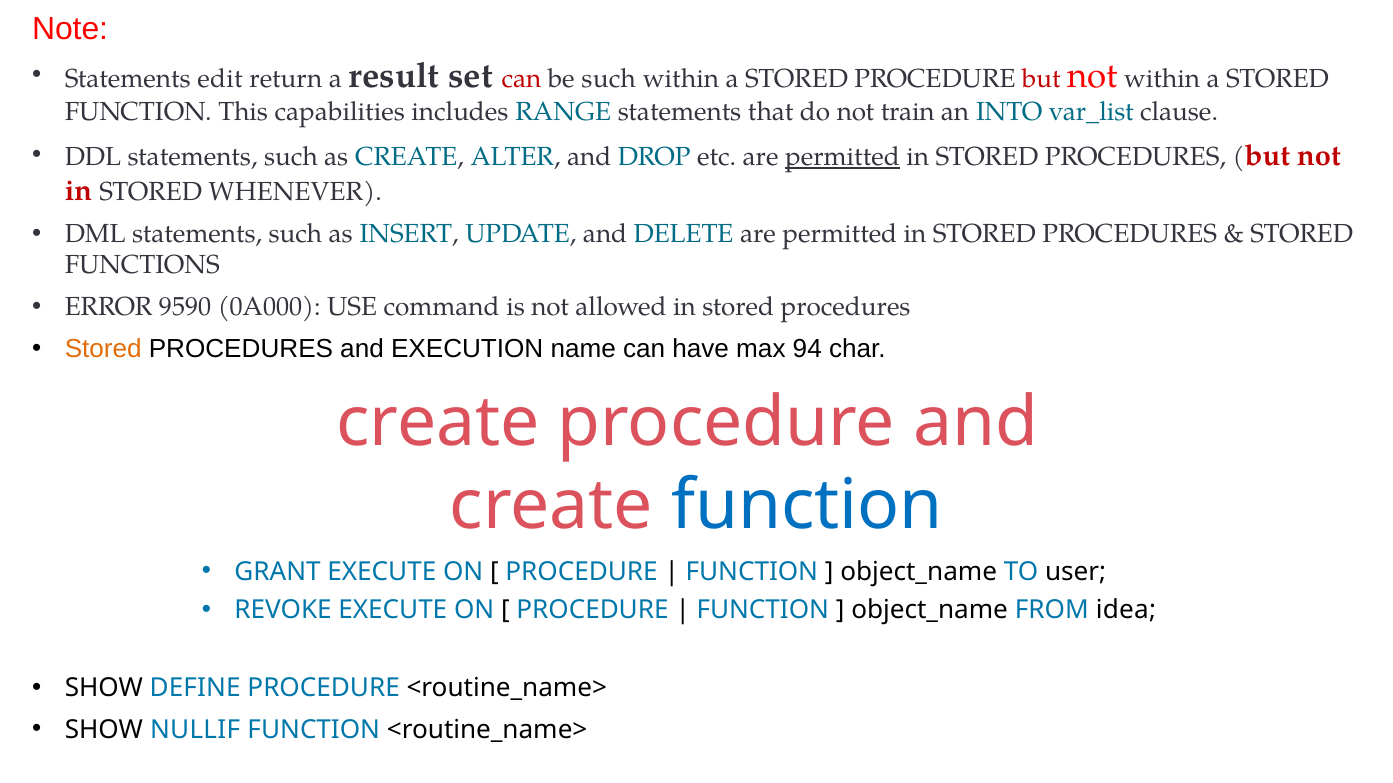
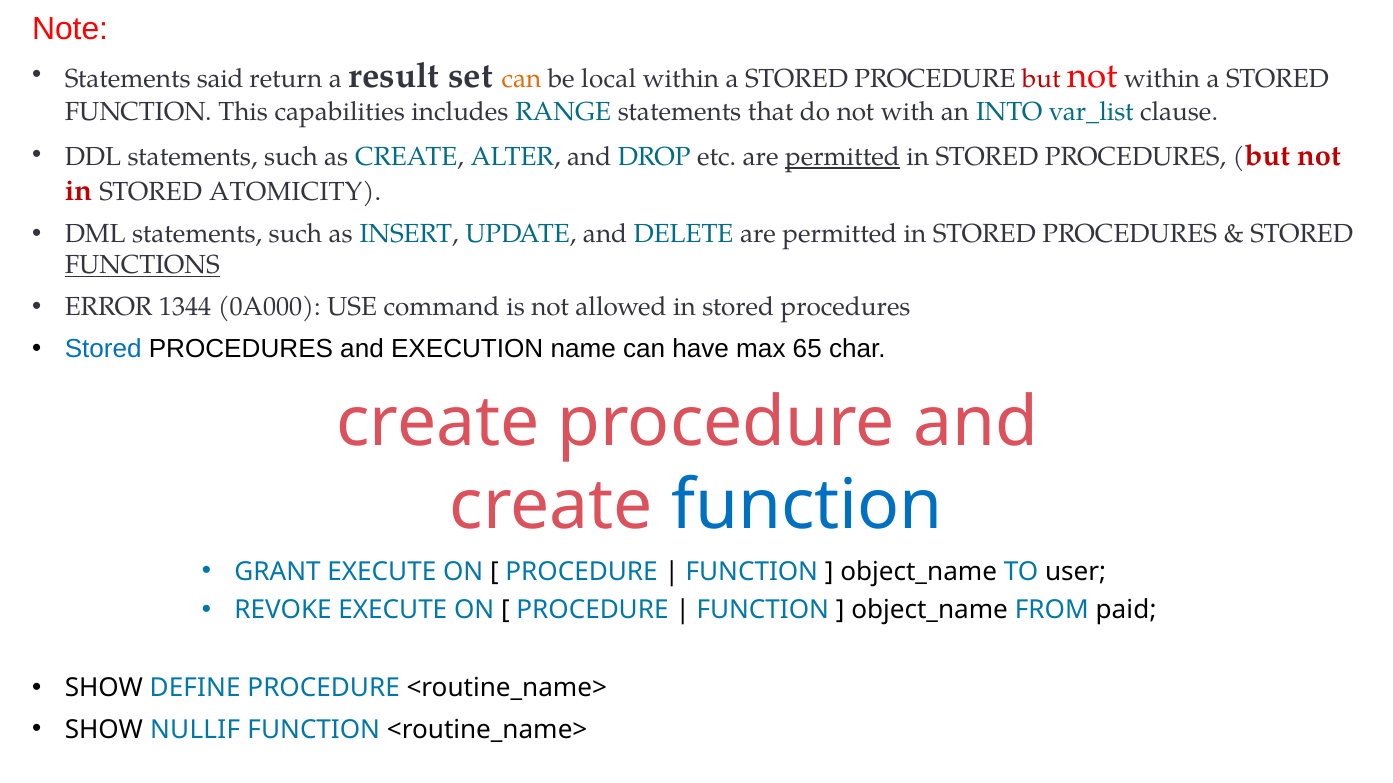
edit: edit -> said (220, 79)
can colour: red -> orange (521, 79)
be such: such -> local (609, 79)
train: train -> with (908, 112)
WHENEVER: WHENEVER -> ATOMICITY (295, 192)
FUNCTIONS underline: none -> present (142, 265)
9590: 9590 -> 1344 (185, 307)
Stored colour: orange -> blue (103, 349)
94: 94 -> 65 (807, 349)
idea: idea -> paid (1126, 610)
